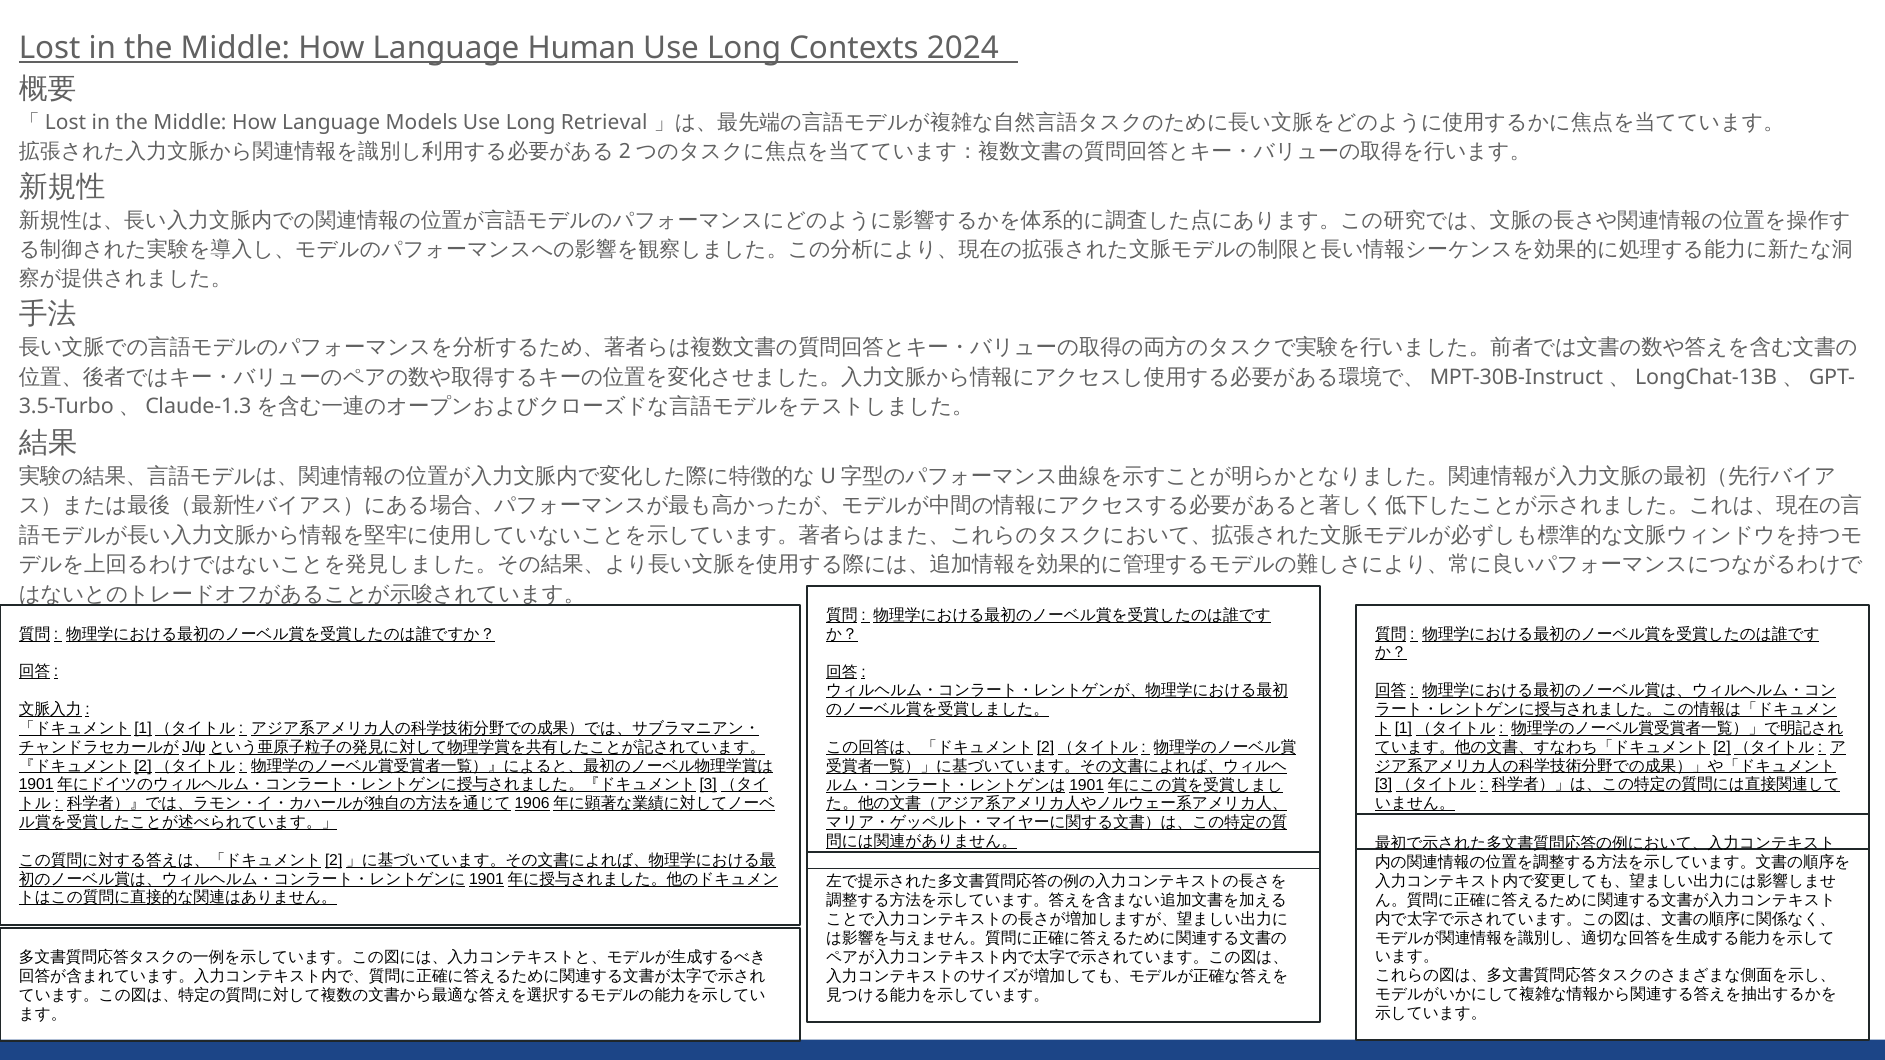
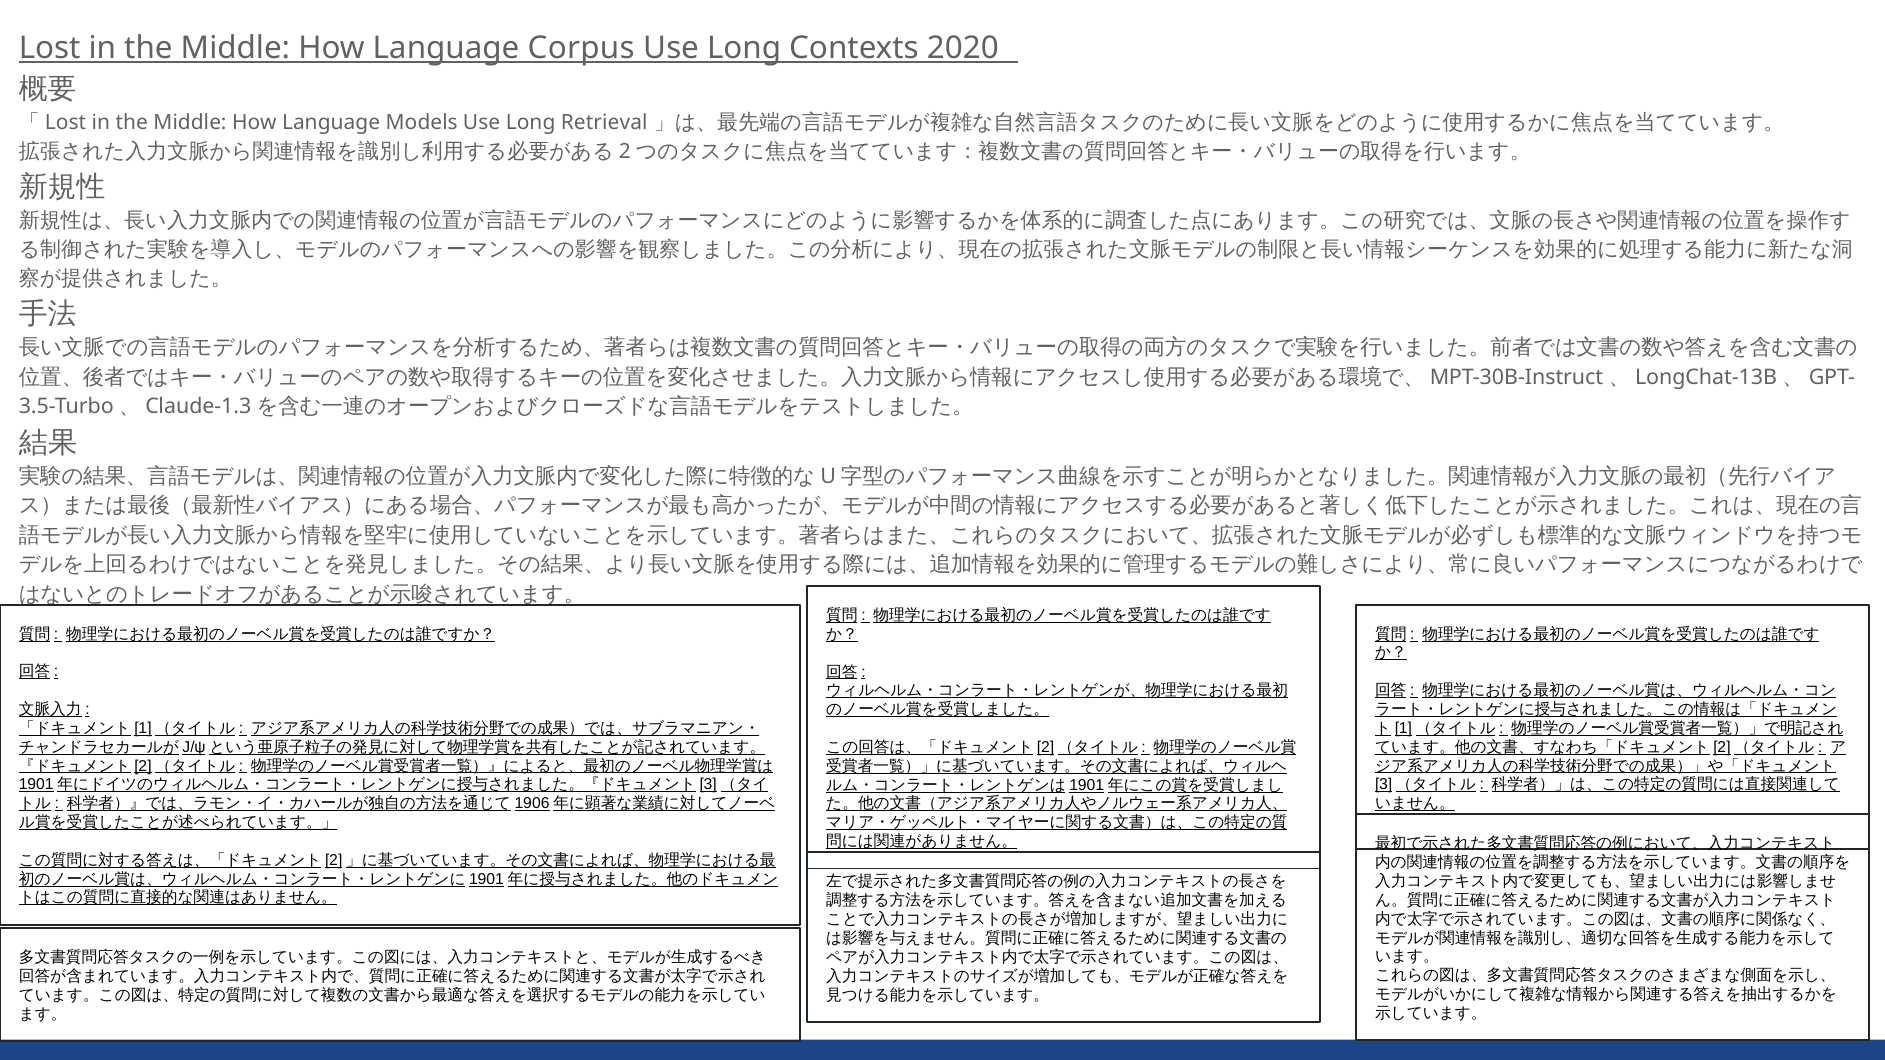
Human: Human -> Corpus (581, 48)
2024: 2024 -> 2020 (963, 48)
